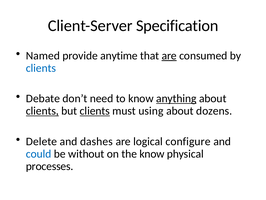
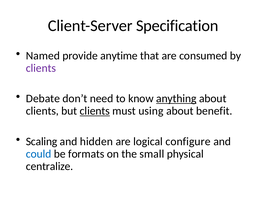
are underline: present -> none (169, 56)
clients colour: blue -> purple (41, 68)
clients underline: present -> none (42, 111)
dozens: dozens -> benefit (214, 111)
Delete: Delete -> Scaling (42, 141)
dashes: dashes -> hidden (96, 141)
without: without -> formats (86, 153)
the know: know -> small (152, 153)
processes: processes -> centralize (50, 166)
